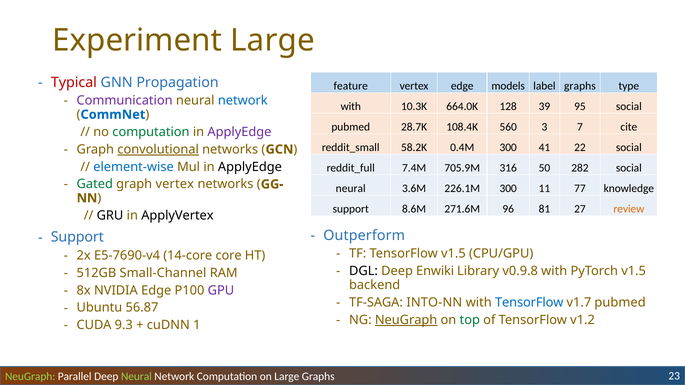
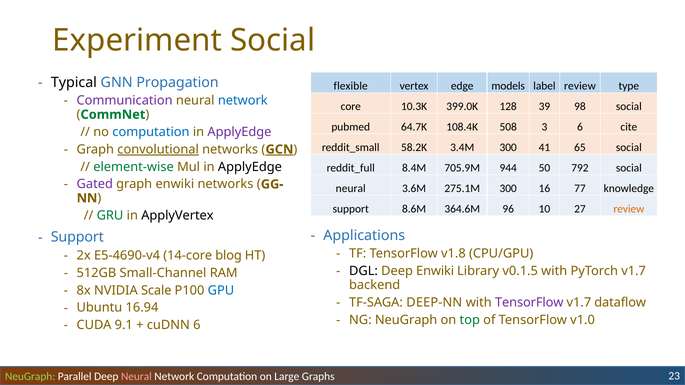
Experiment Large: Large -> Social (273, 40)
Typical colour: red -> black (74, 83)
feature: feature -> flexible (351, 86)
label graphs: graphs -> review (580, 86)
with: with -> core (351, 107)
664.0K: 664.0K -> 399.0K (462, 107)
95: 95 -> 98 (580, 107)
CommNet colour: blue -> green (113, 115)
28.7K: 28.7K -> 64.7K (414, 127)
560: 560 -> 508 (508, 127)
3 7: 7 -> 6 (580, 127)
computation colour: green -> blue (151, 132)
0.4M: 0.4M -> 3.4M (462, 148)
22: 22 -> 65 (580, 148)
GCN underline: none -> present (279, 150)
element-wise colour: blue -> green (134, 167)
7.4M: 7.4M -> 8.4M (414, 168)
316: 316 -> 944 (508, 168)
282: 282 -> 792 (580, 168)
Gated colour: green -> purple (95, 184)
graph vertex: vertex -> enwiki (175, 184)
226.1M: 226.1M -> 275.1M (462, 189)
11: 11 -> 16 (544, 189)
271.6M: 271.6M -> 364.6M (462, 209)
81: 81 -> 10 (544, 209)
GRU colour: black -> green (110, 216)
Outperform: Outperform -> Applications (364, 236)
TensorFlow v1.5: v1.5 -> v1.8 (453, 254)
E5-7690-v4: E5-7690-v4 -> E5-4690-v4 (127, 256)
core: core -> blog (229, 256)
v0.9.8: v0.9.8 -> v0.1.5 (520, 271)
PyTorch v1.5: v1.5 -> v1.7 (634, 271)
NVIDIA Edge: Edge -> Scale (156, 291)
GPU colour: purple -> blue (221, 291)
INTO-NN: INTO-NN -> DEEP-NN (434, 303)
TensorFlow colour: blue -> purple (529, 303)
v1.7 pubmed: pubmed -> dataflow (620, 303)
56.87: 56.87 -> 16.94 (142, 308)
NeuGraph underline: present -> none (406, 320)
v1.2: v1.2 -> v1.0 (583, 320)
9.3: 9.3 -> 9.1 (124, 325)
cuDNN 1: 1 -> 6 (197, 325)
Neural colour: light green -> pink (136, 377)
